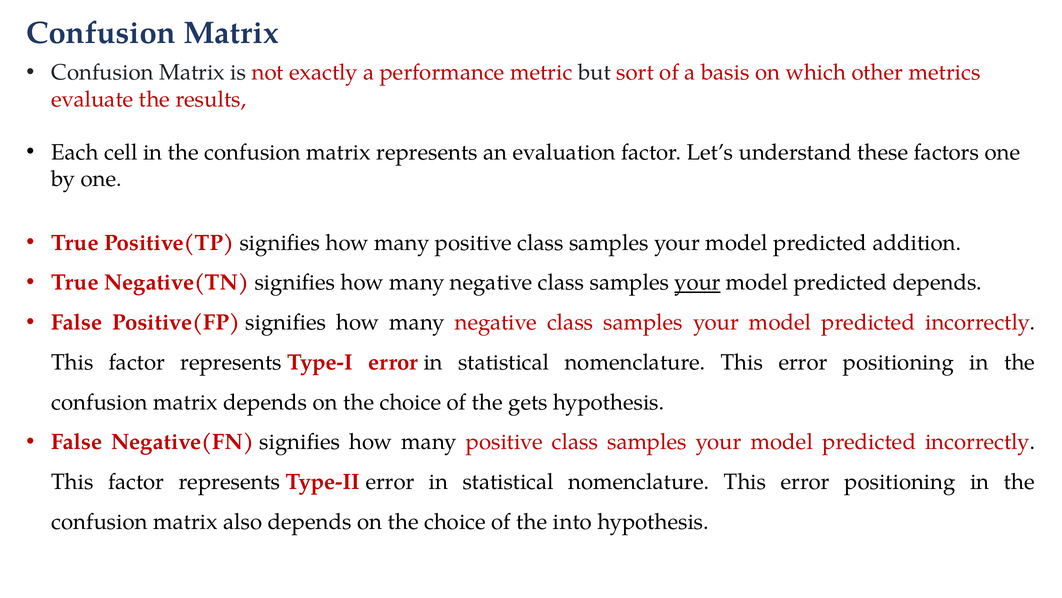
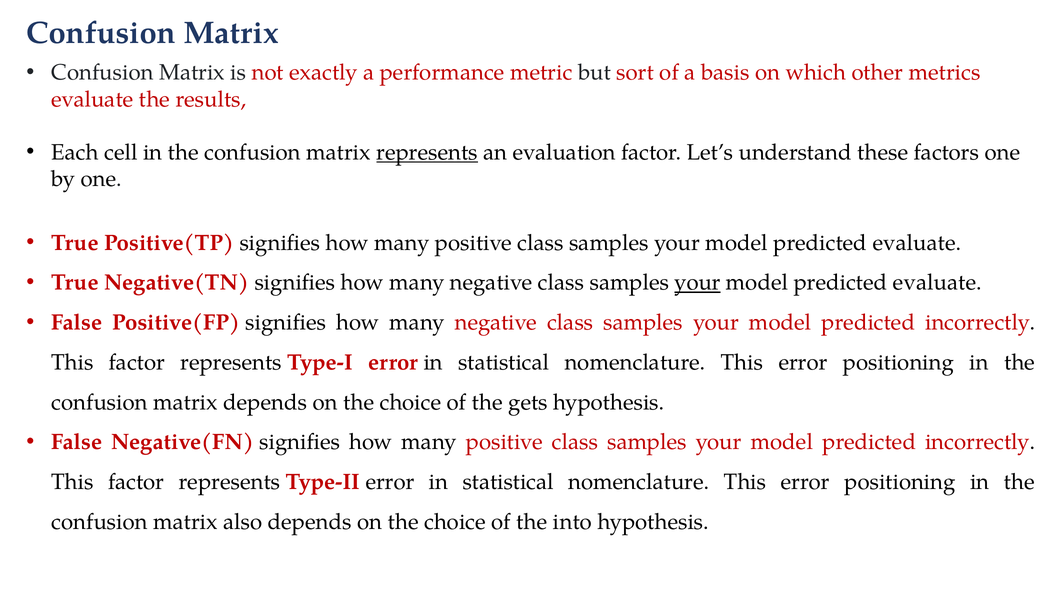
represents underline: none -> present (427, 152)
addition: addition -> evaluate (917, 243)
depends: depends -> evaluate (937, 282)
